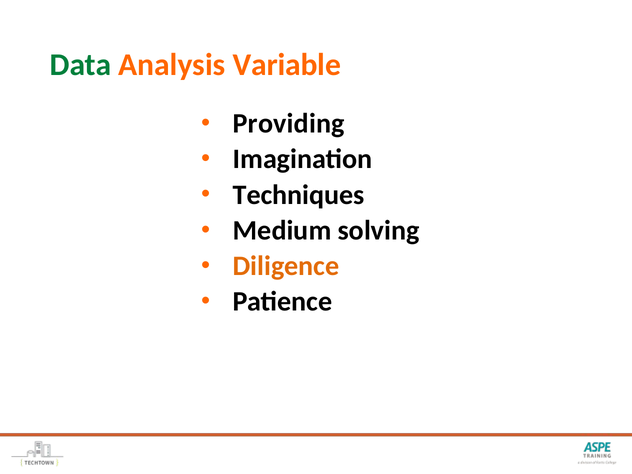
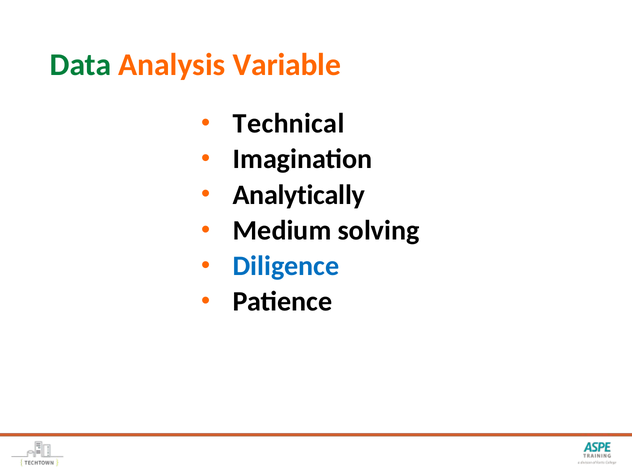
Providing: Providing -> Technical (289, 123)
Techniques: Techniques -> Analytically (299, 195)
Diligence colour: orange -> blue (286, 266)
